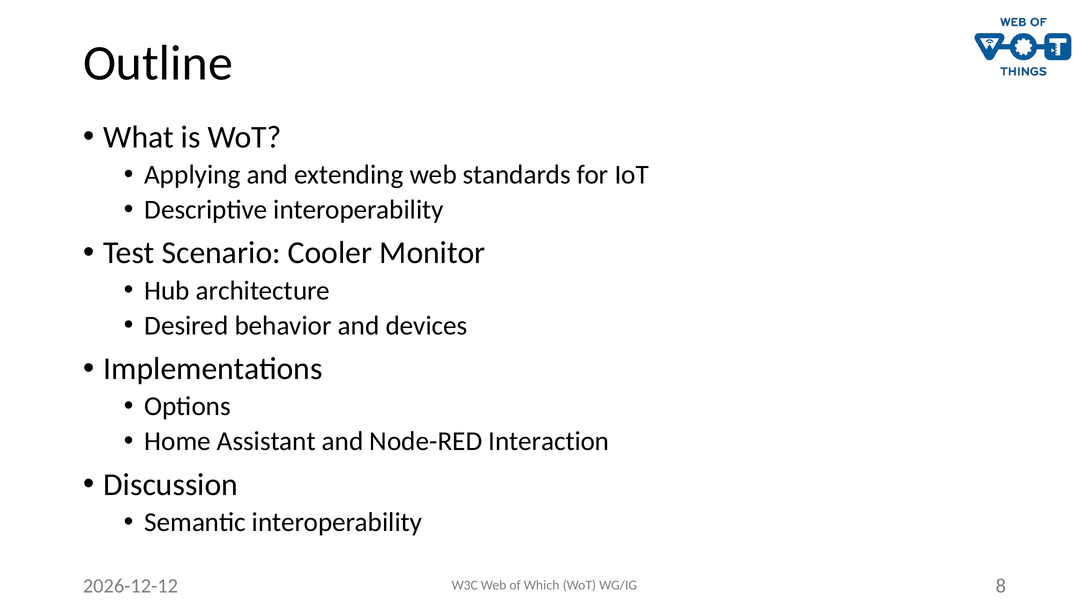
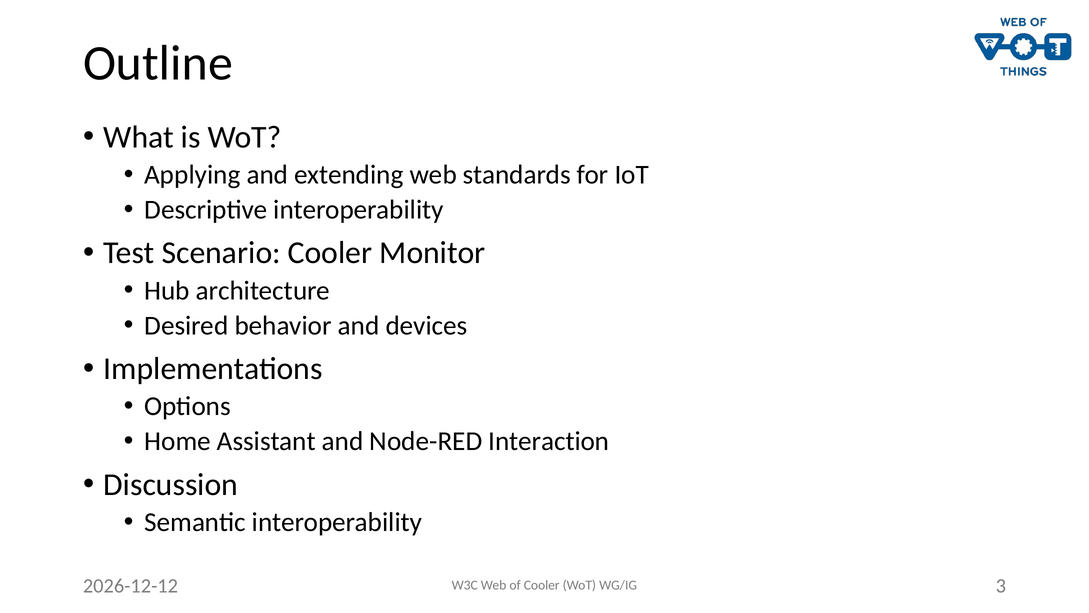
of Which: Which -> Cooler (542, 585)
8: 8 -> 3 (1001, 585)
